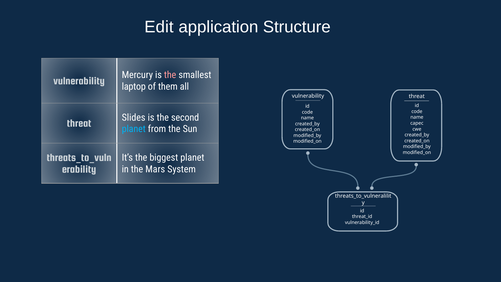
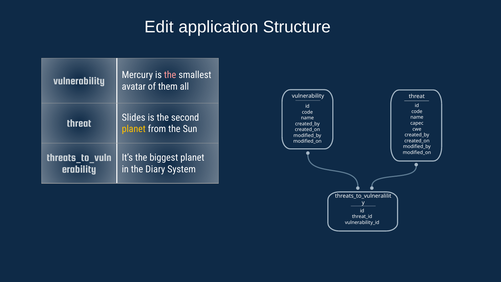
laptop: laptop -> avatar (134, 86)
planet colour: light blue -> yellow (134, 129)
Mars: Mars -> Diary (155, 169)
